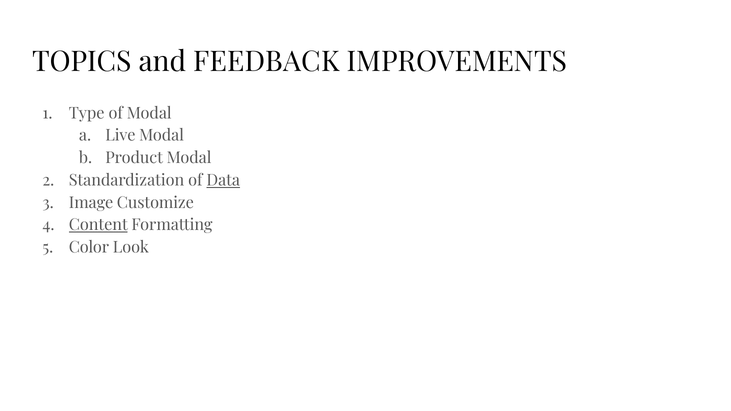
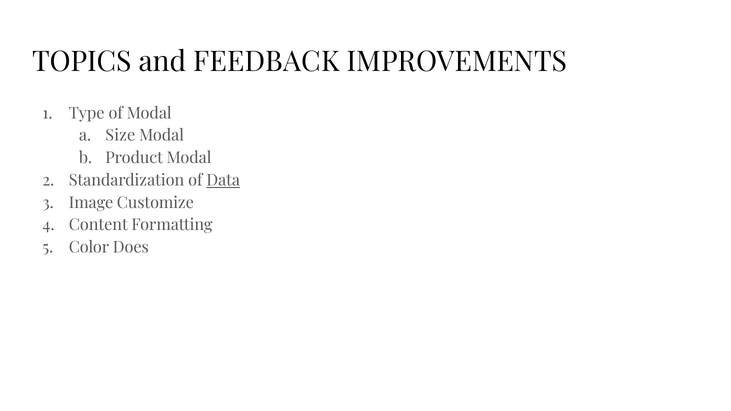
Live: Live -> Size (120, 136)
Content underline: present -> none (98, 225)
Look: Look -> Does (131, 248)
